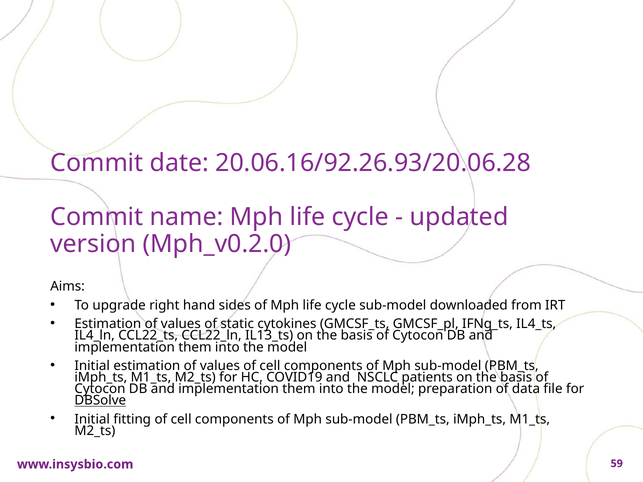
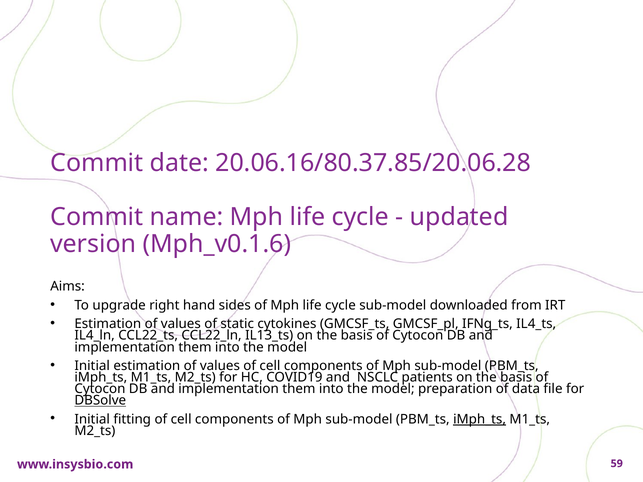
20.06.16/92.26.93/20.06.28: 20.06.16/92.26.93/20.06.28 -> 20.06.16/80.37.85/20.06.28 (373, 163)
Mph_v0.2.0: Mph_v0.2.0 -> Mph_v0.1.6 (217, 244)
iMph_ts underline: none -> present (480, 419)
